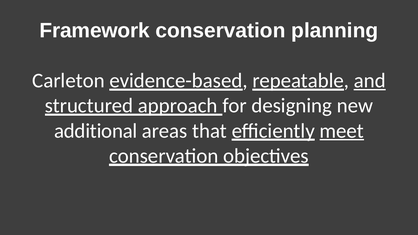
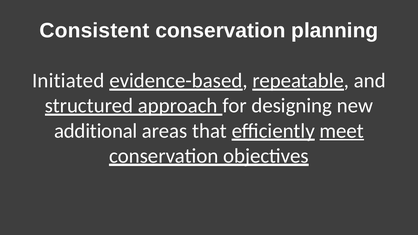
Framework: Framework -> Consistent (94, 30)
Carleton: Carleton -> Initiated (68, 81)
and underline: present -> none (370, 81)
